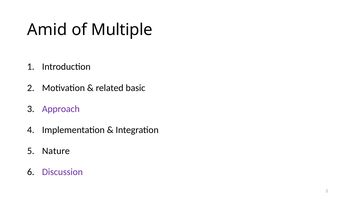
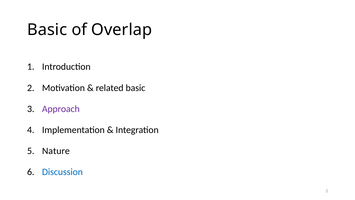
Amid: Amid -> Basic (47, 30)
Multiple: Multiple -> Overlap (122, 30)
Discussion colour: purple -> blue (62, 172)
